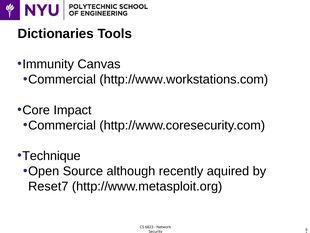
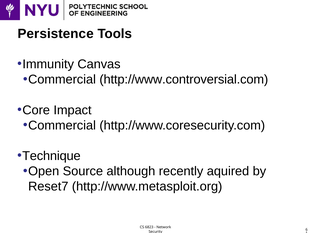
Dictionaries: Dictionaries -> Persistence (56, 34)
http://www.workstations.com: http://www.workstations.com -> http://www.controversial.com (184, 79)
